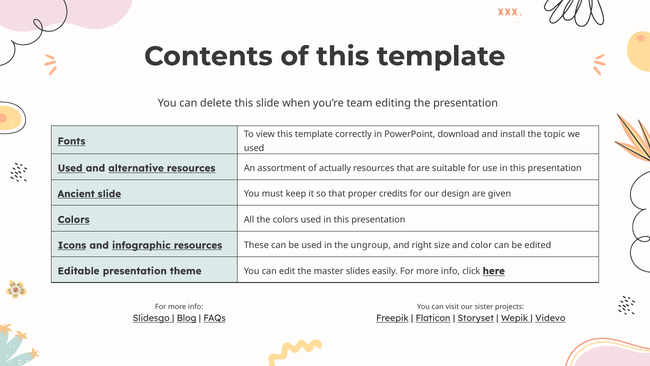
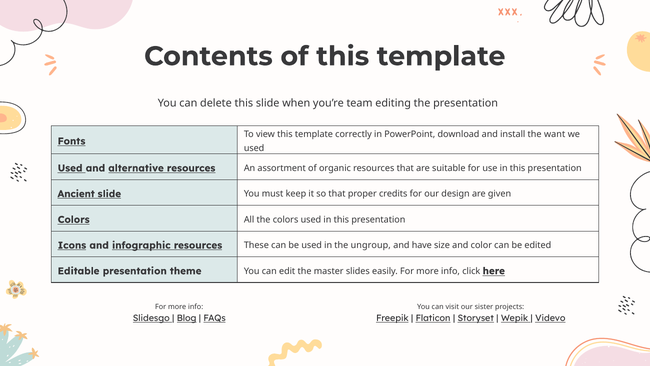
topic: topic -> want (555, 134)
actually: actually -> organic (335, 168)
right: right -> have (422, 245)
